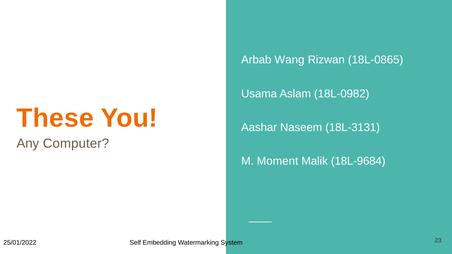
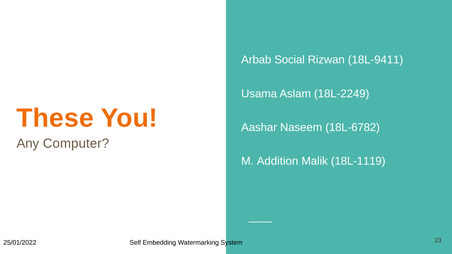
Wang: Wang -> Social (290, 60)
18L-0865: 18L-0865 -> 18L-9411 (376, 60)
18L-0982: 18L-0982 -> 18L-2249 (342, 94)
18L-3131: 18L-3131 -> 18L-6782 (353, 128)
Moment: Moment -> Addition (278, 161)
18L-9684: 18L-9684 -> 18L-1119 (358, 161)
